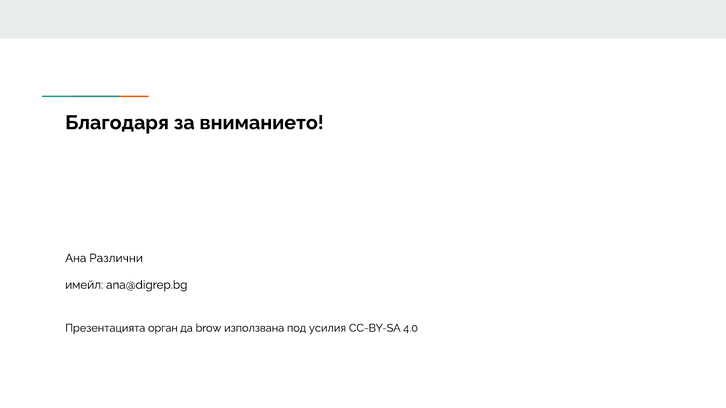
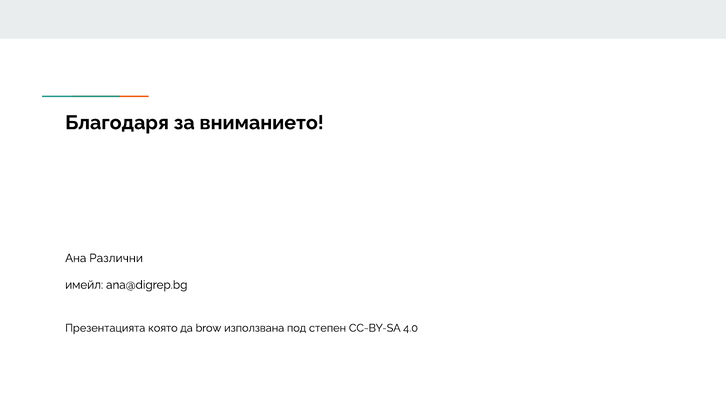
орган: орган -> която (163, 328)
усилия: усилия -> степен (327, 328)
